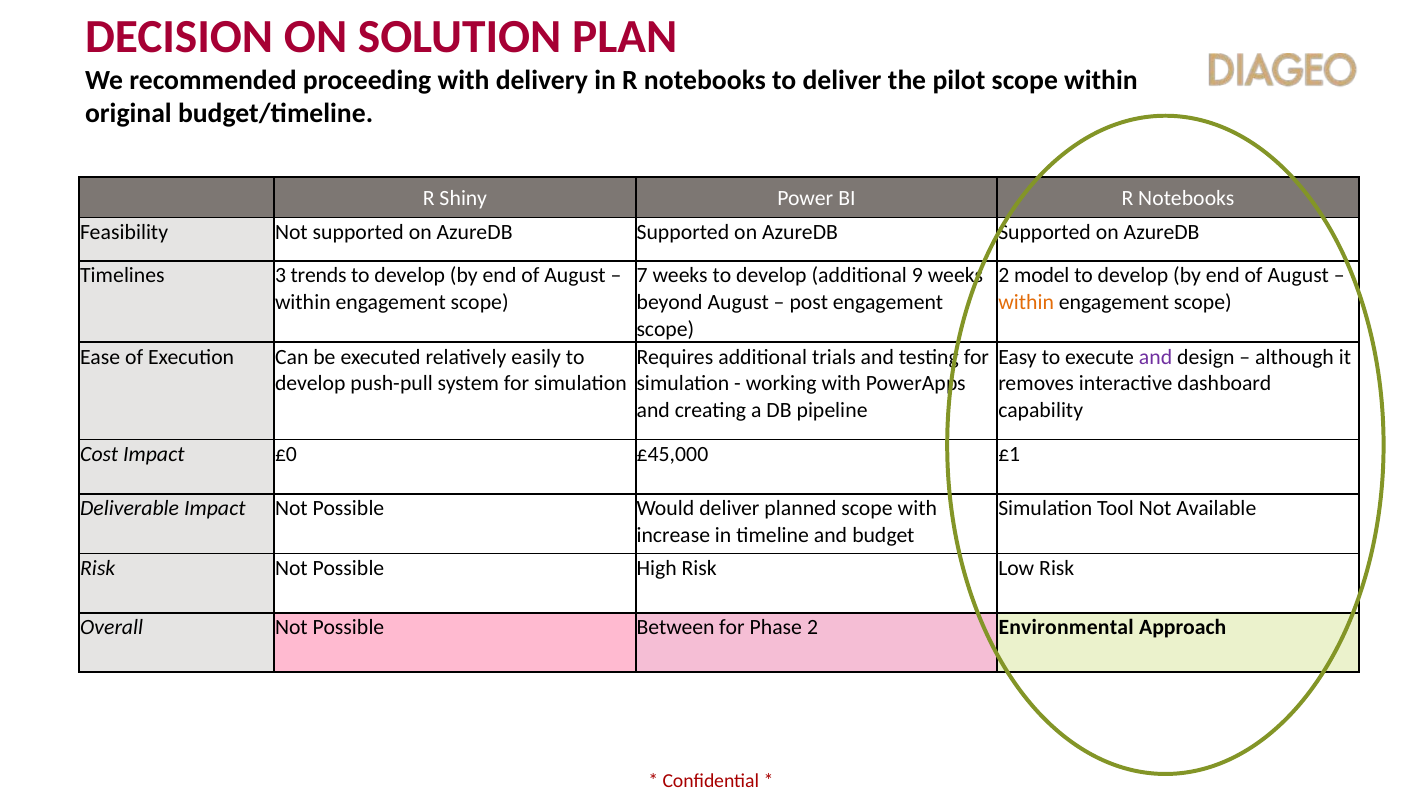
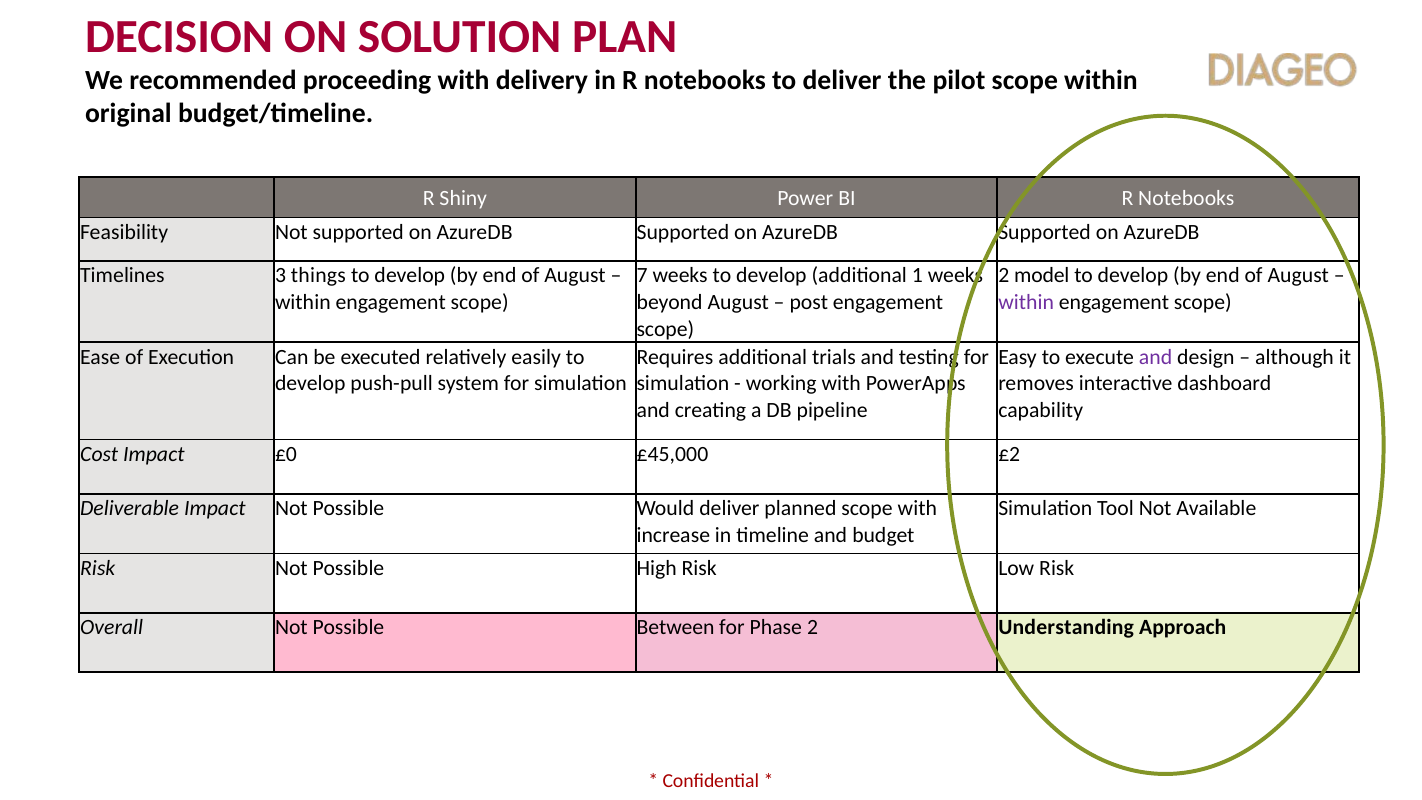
trends: trends -> things (318, 275)
9: 9 -> 1 (917, 275)
within colour: orange -> purple (1026, 302)
£1: £1 -> £2 (1009, 454)
Environmental: Environmental -> Understanding (1066, 627)
